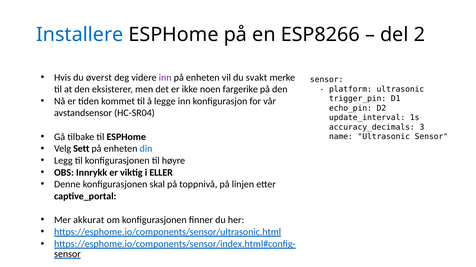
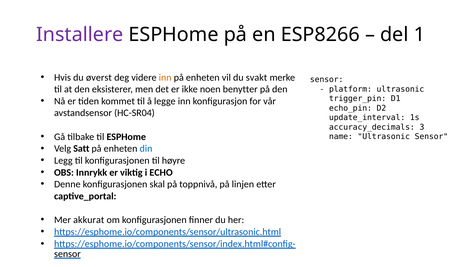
Installere colour: blue -> purple (80, 35)
2: 2 -> 1 (419, 35)
inn colour: purple -> orange (165, 78)
fargerike: fargerike -> benytter (240, 90)
Sett: Sett -> Satt (81, 149)
ELLER: ELLER -> ECHO (161, 173)
